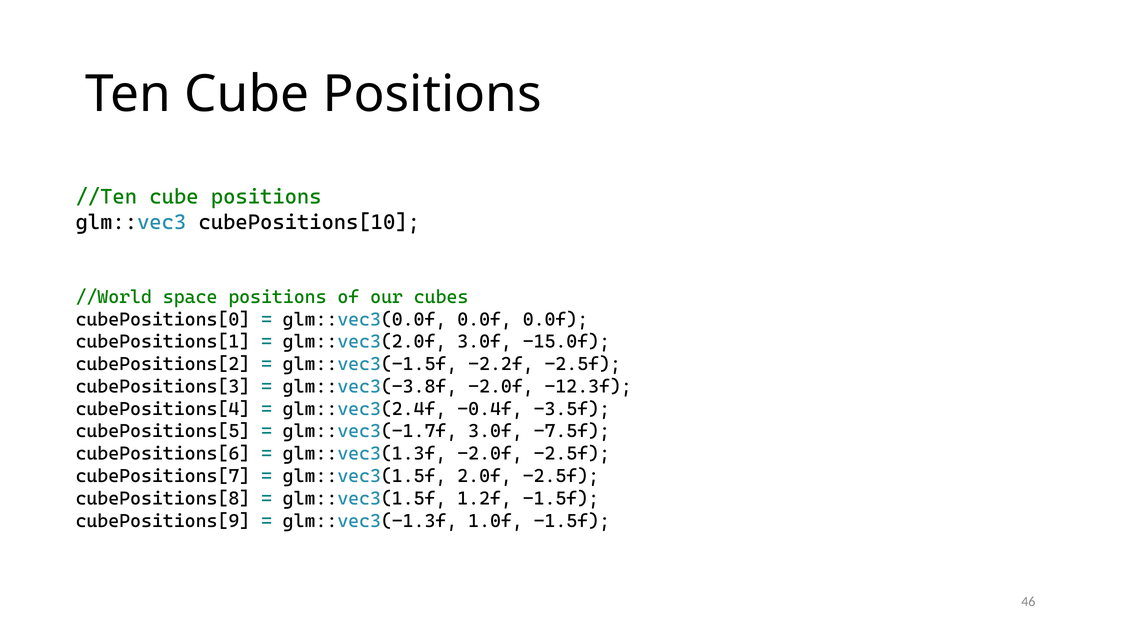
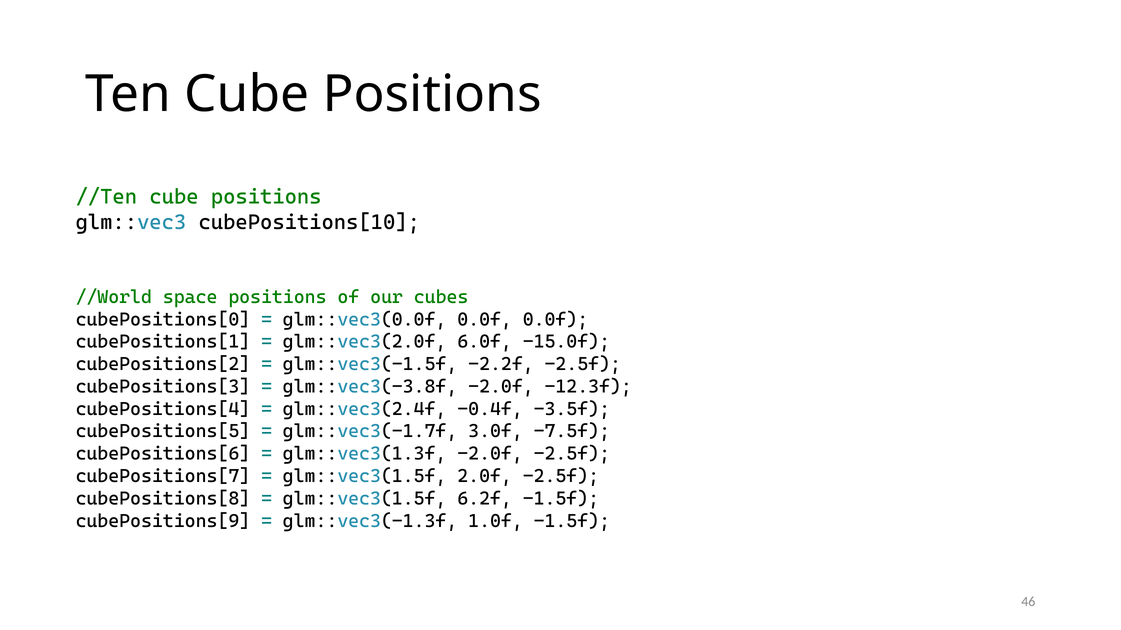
glm::vec3(2.0f 3.0f: 3.0f -> 6.0f (485, 342)
1.2f: 1.2f -> 6.2f (485, 499)
